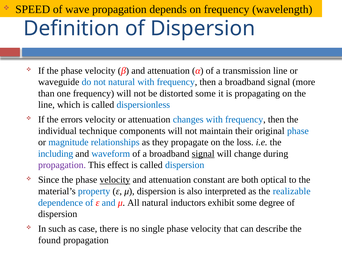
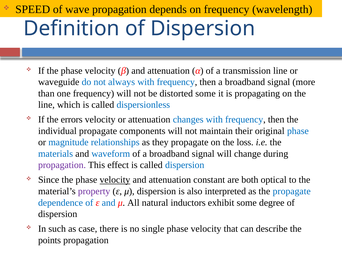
not natural: natural -> always (122, 82)
individual technique: technique -> propagate (98, 131)
including: including -> materials (56, 154)
signal underline: present -> none (203, 154)
property colour: blue -> purple (94, 192)
the realizable: realizable -> propagate (292, 192)
found: found -> points (50, 241)
